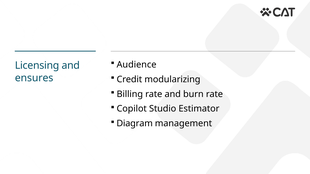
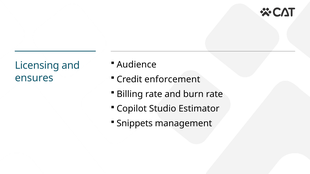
modularizing: modularizing -> enforcement (172, 80)
Diagram: Diagram -> Snippets (135, 124)
